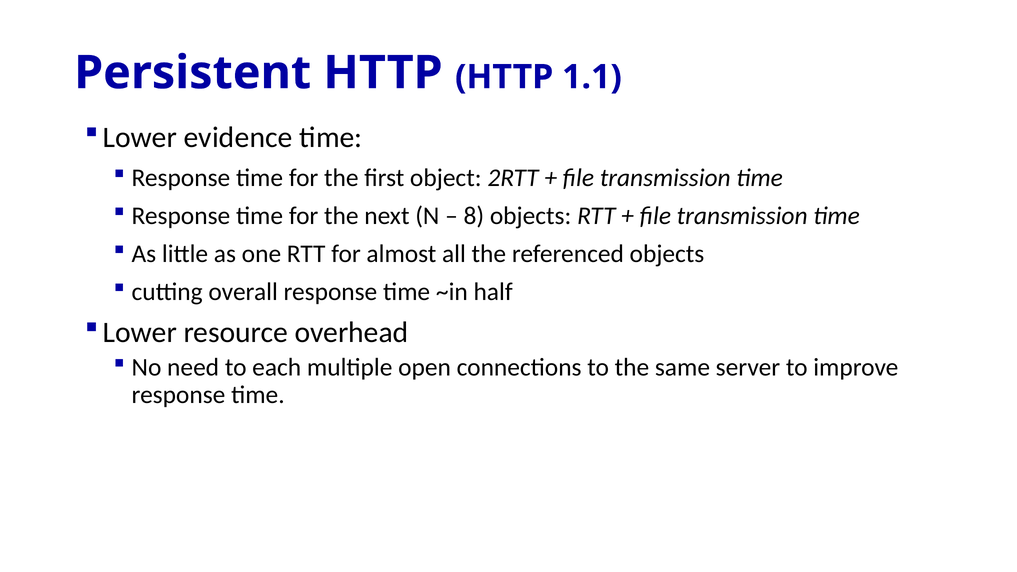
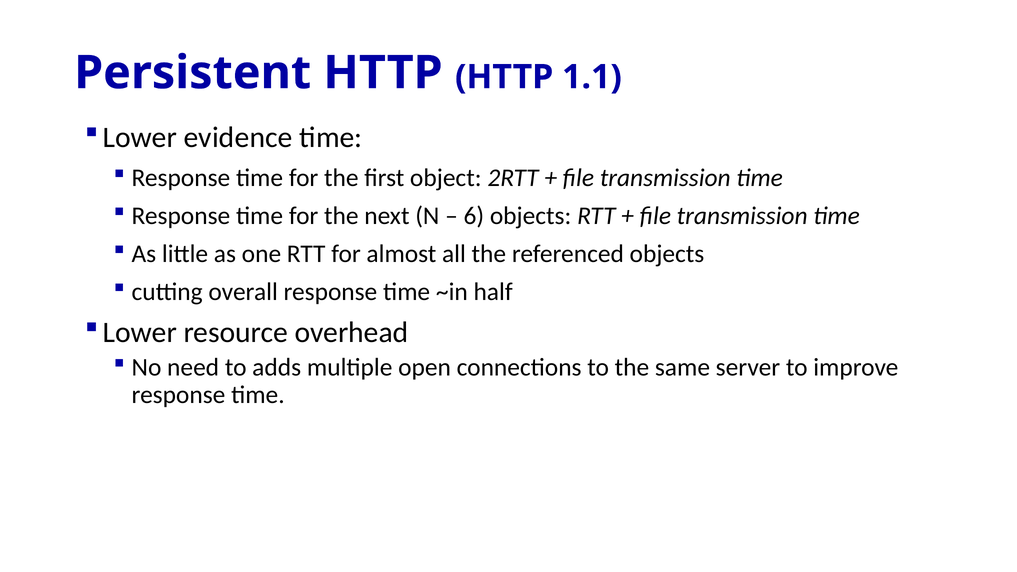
8: 8 -> 6 (474, 216)
each: each -> adds (277, 367)
